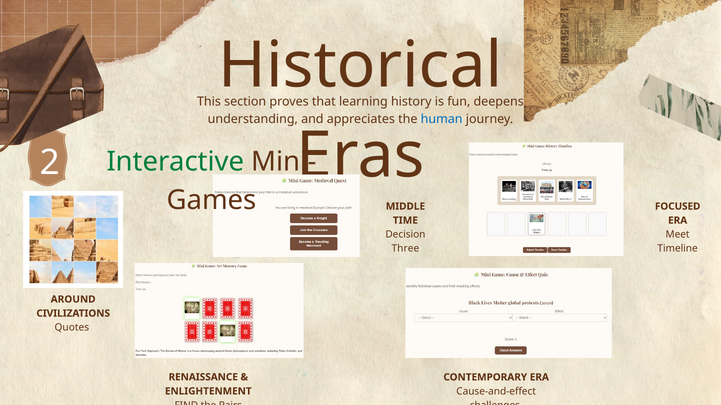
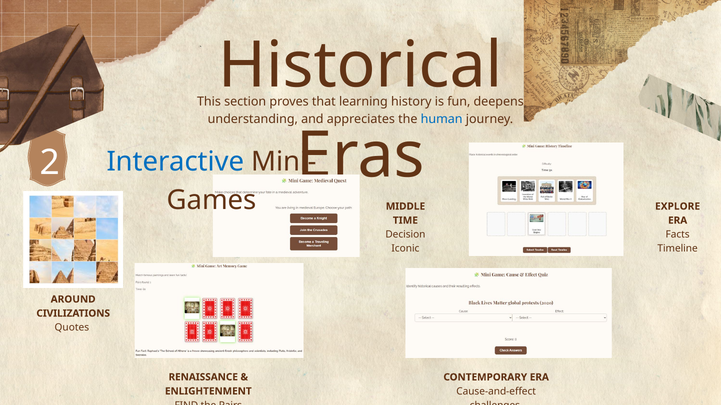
Interactive colour: green -> blue (175, 162)
FOCUSED: FOCUSED -> EXPLORE (678, 207)
Meet: Meet -> Facts (678, 235)
Three: Three -> Iconic (405, 249)
